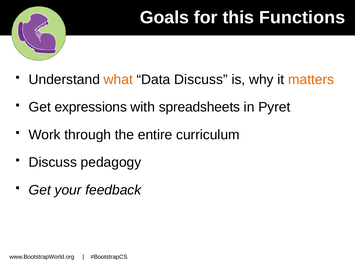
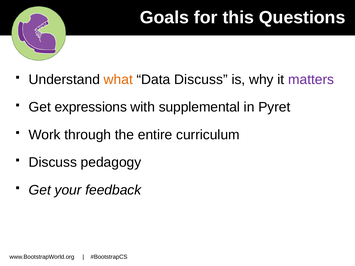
Functions: Functions -> Questions (302, 17)
matters colour: orange -> purple (311, 80)
spreadsheets: spreadsheets -> supplemental (199, 107)
